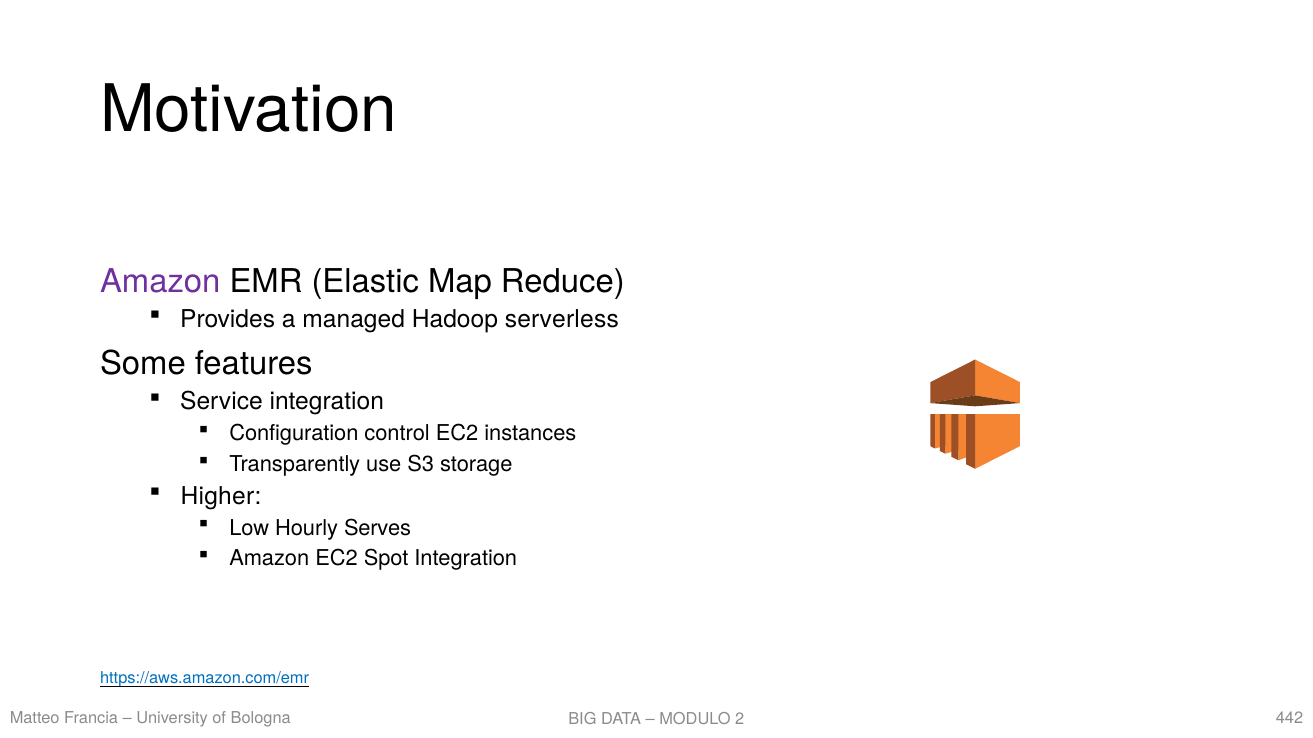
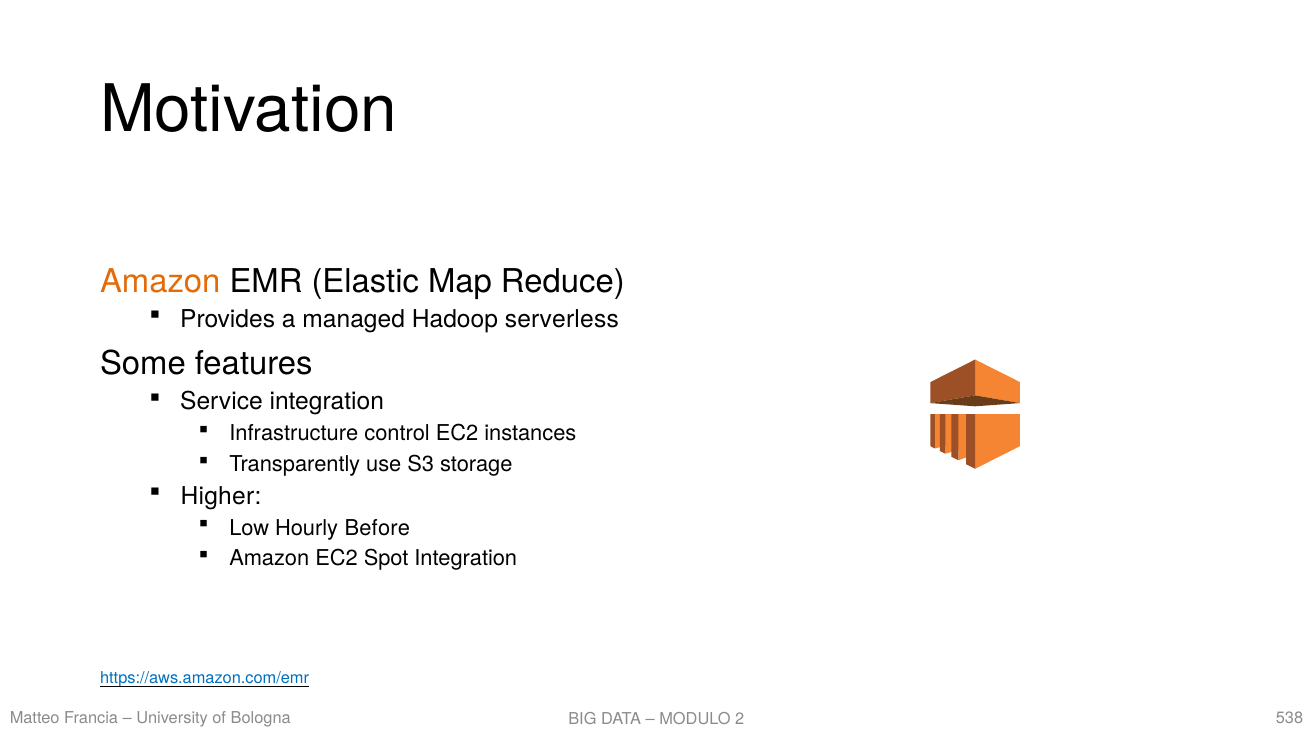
Amazon colour: purple -> orange (160, 282)
Configuration: Configuration -> Infrastructure (294, 434)
Serves: Serves -> Before (377, 528)
442: 442 -> 538 (1290, 718)
